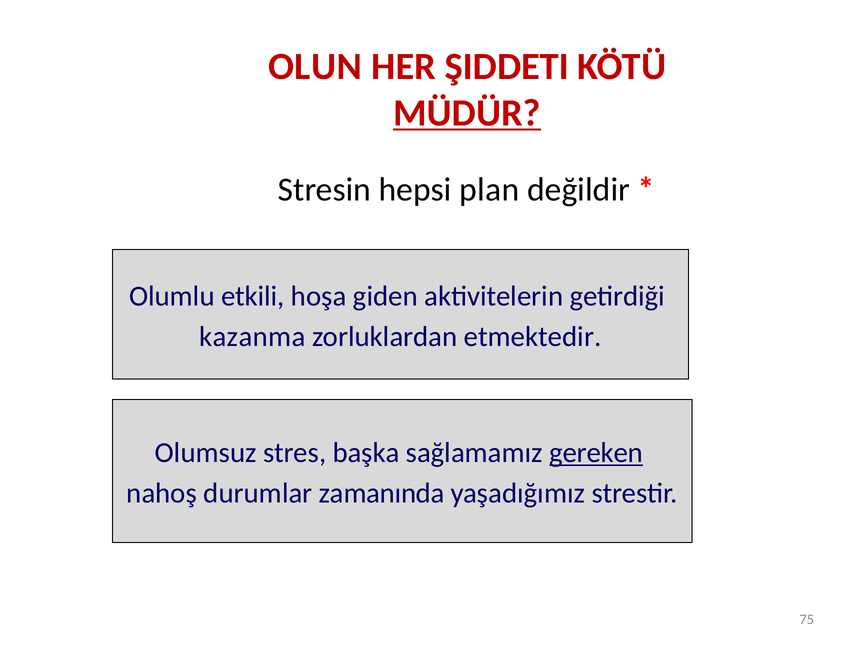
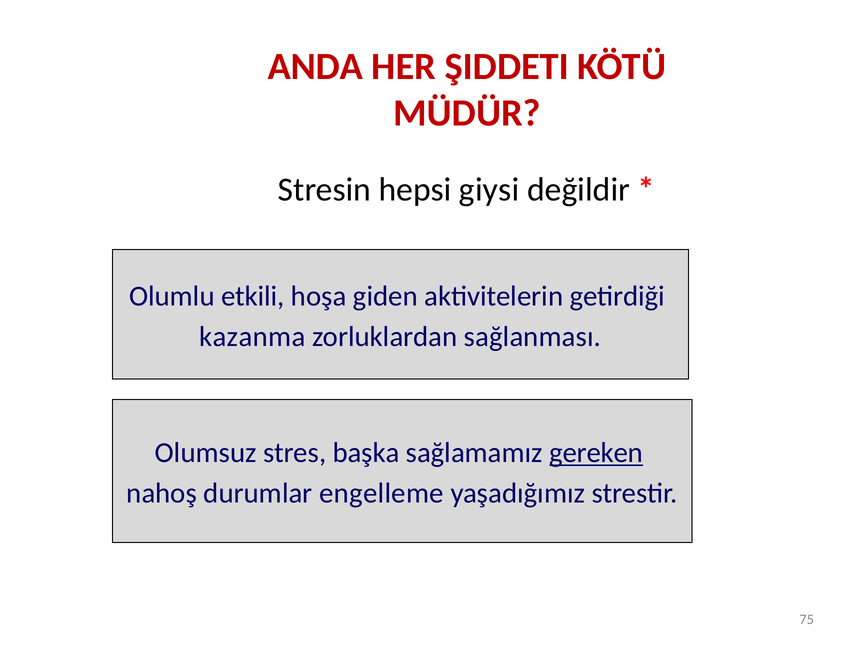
OLUN: OLUN -> ANDA (315, 67)
MÜDÜR underline: present -> none (467, 113)
plan: plan -> giysi (489, 190)
etmektedir: etmektedir -> sağlanması (532, 337)
zamanında: zamanında -> engelleme (381, 494)
